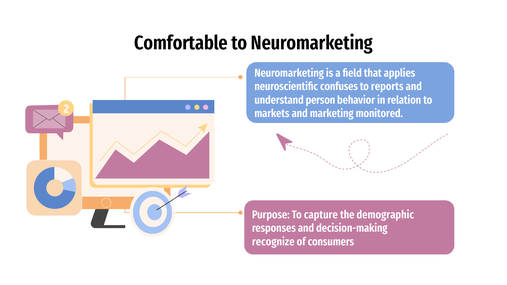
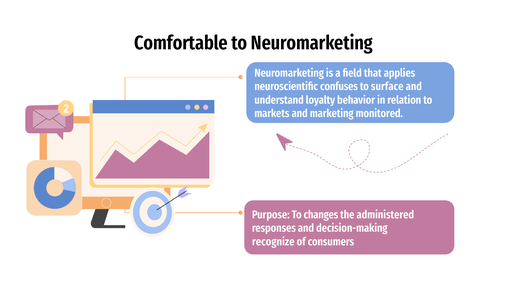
reports: reports -> surface (387, 87)
person: person -> loyalty (320, 100)
capture: capture -> changes (321, 215)
demographic: demographic -> administered (385, 215)
